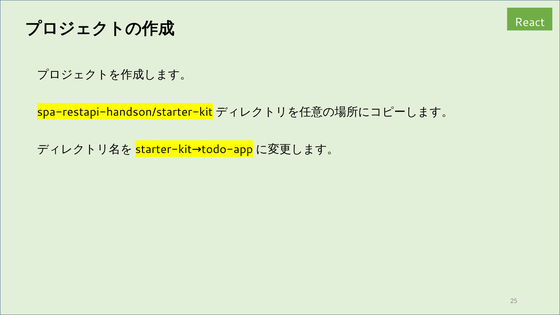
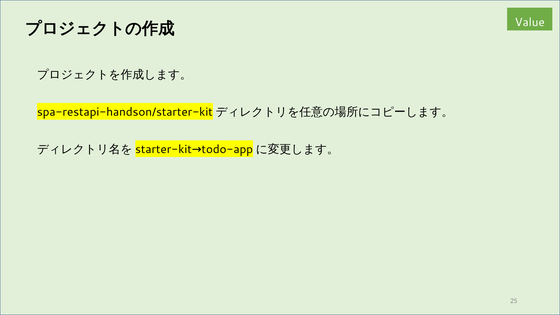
React: React -> Value (530, 22)
